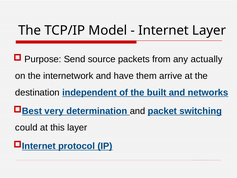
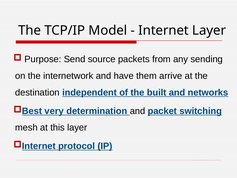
actually: actually -> sending (207, 59)
could: could -> mesh (26, 127)
